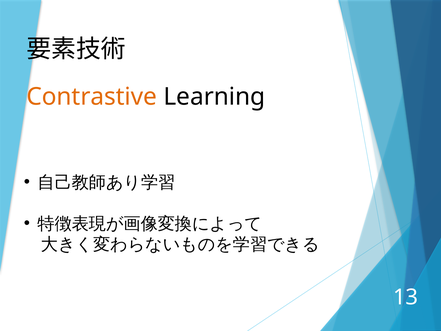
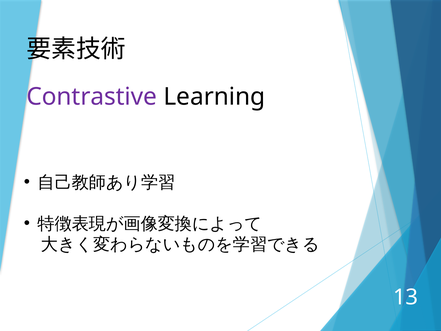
Contrastive colour: orange -> purple (92, 97)
